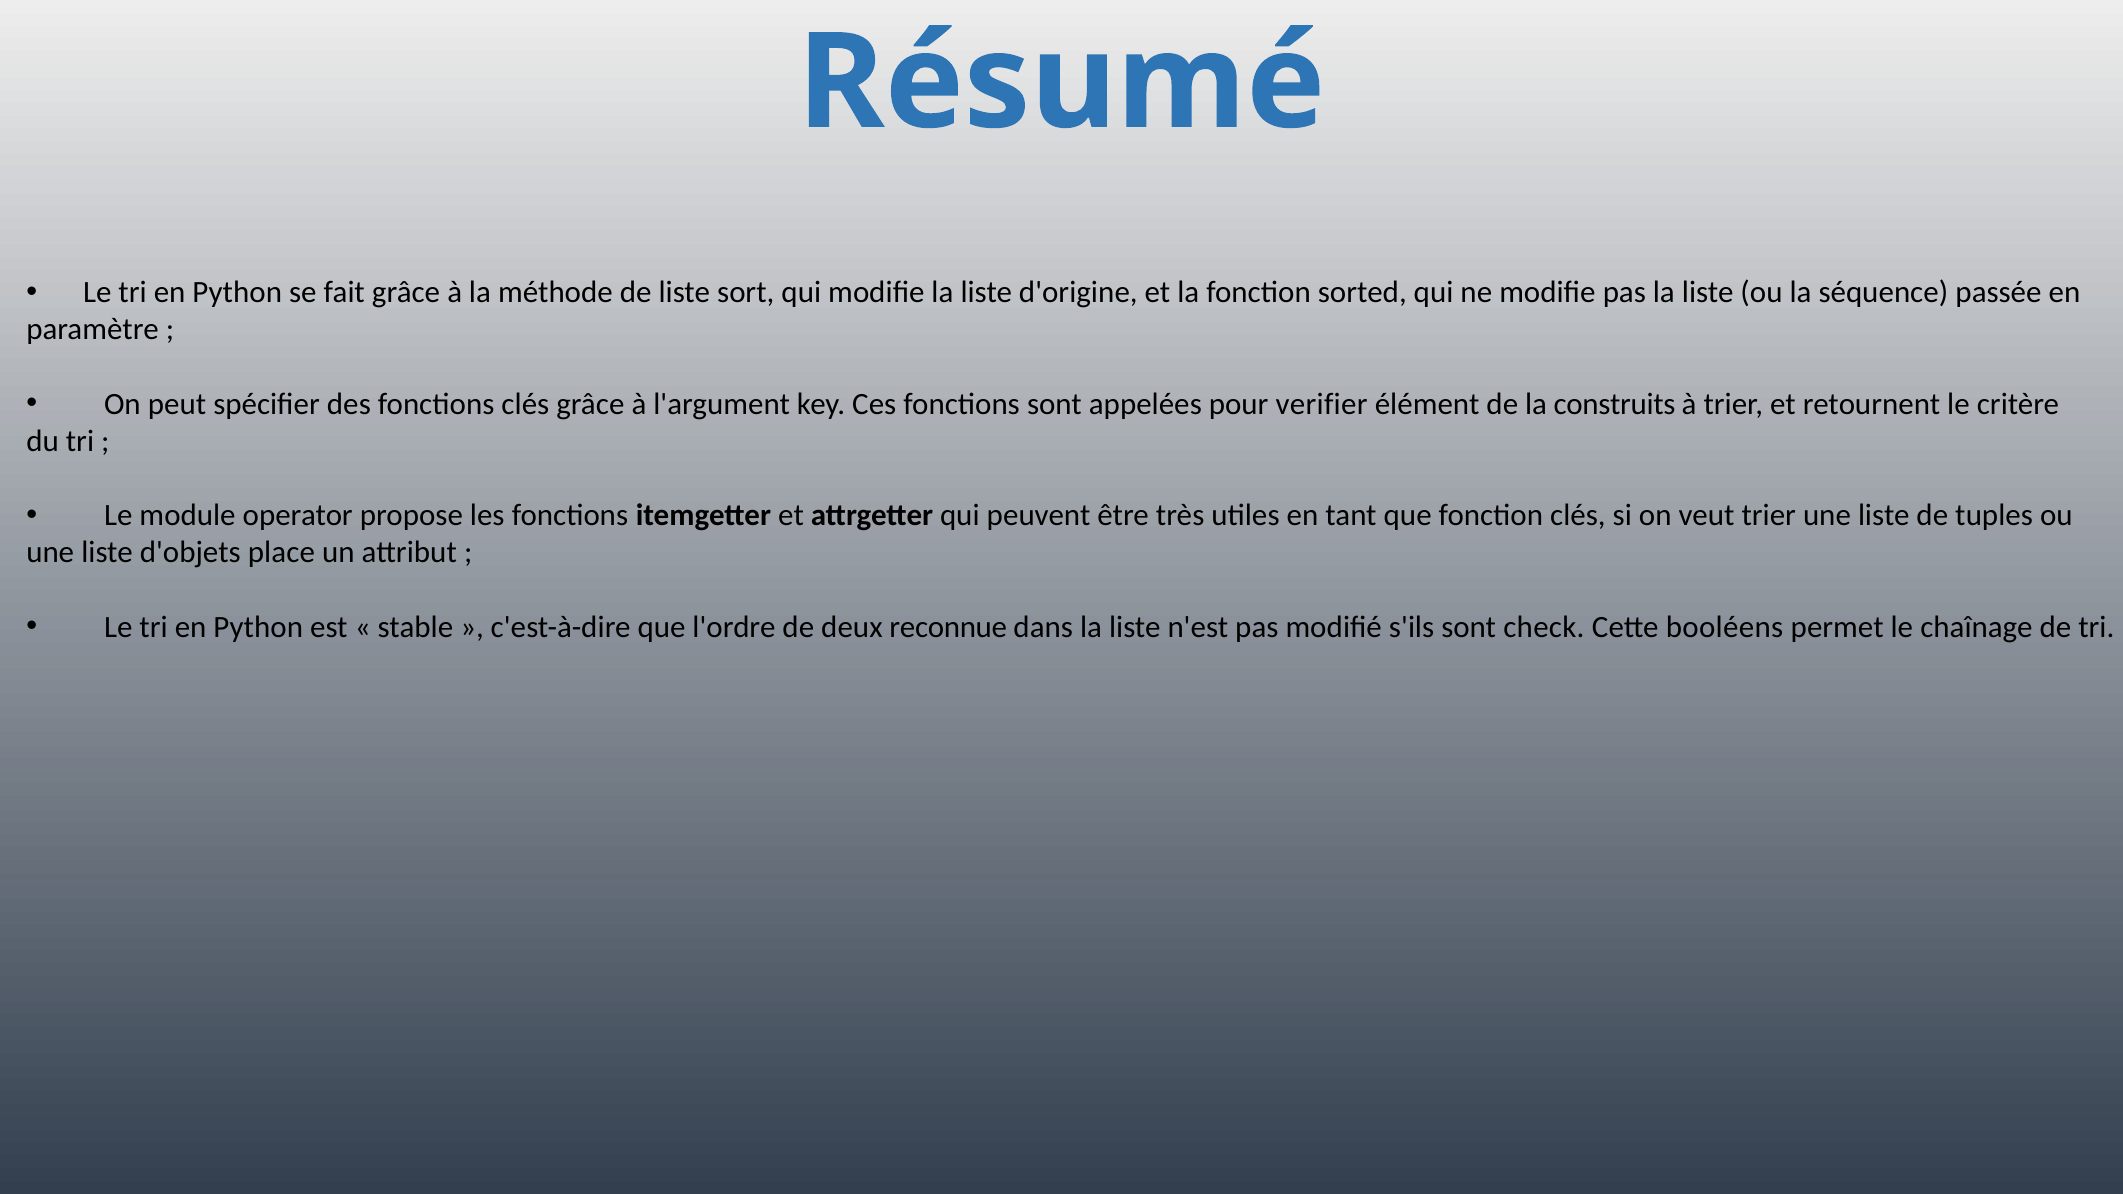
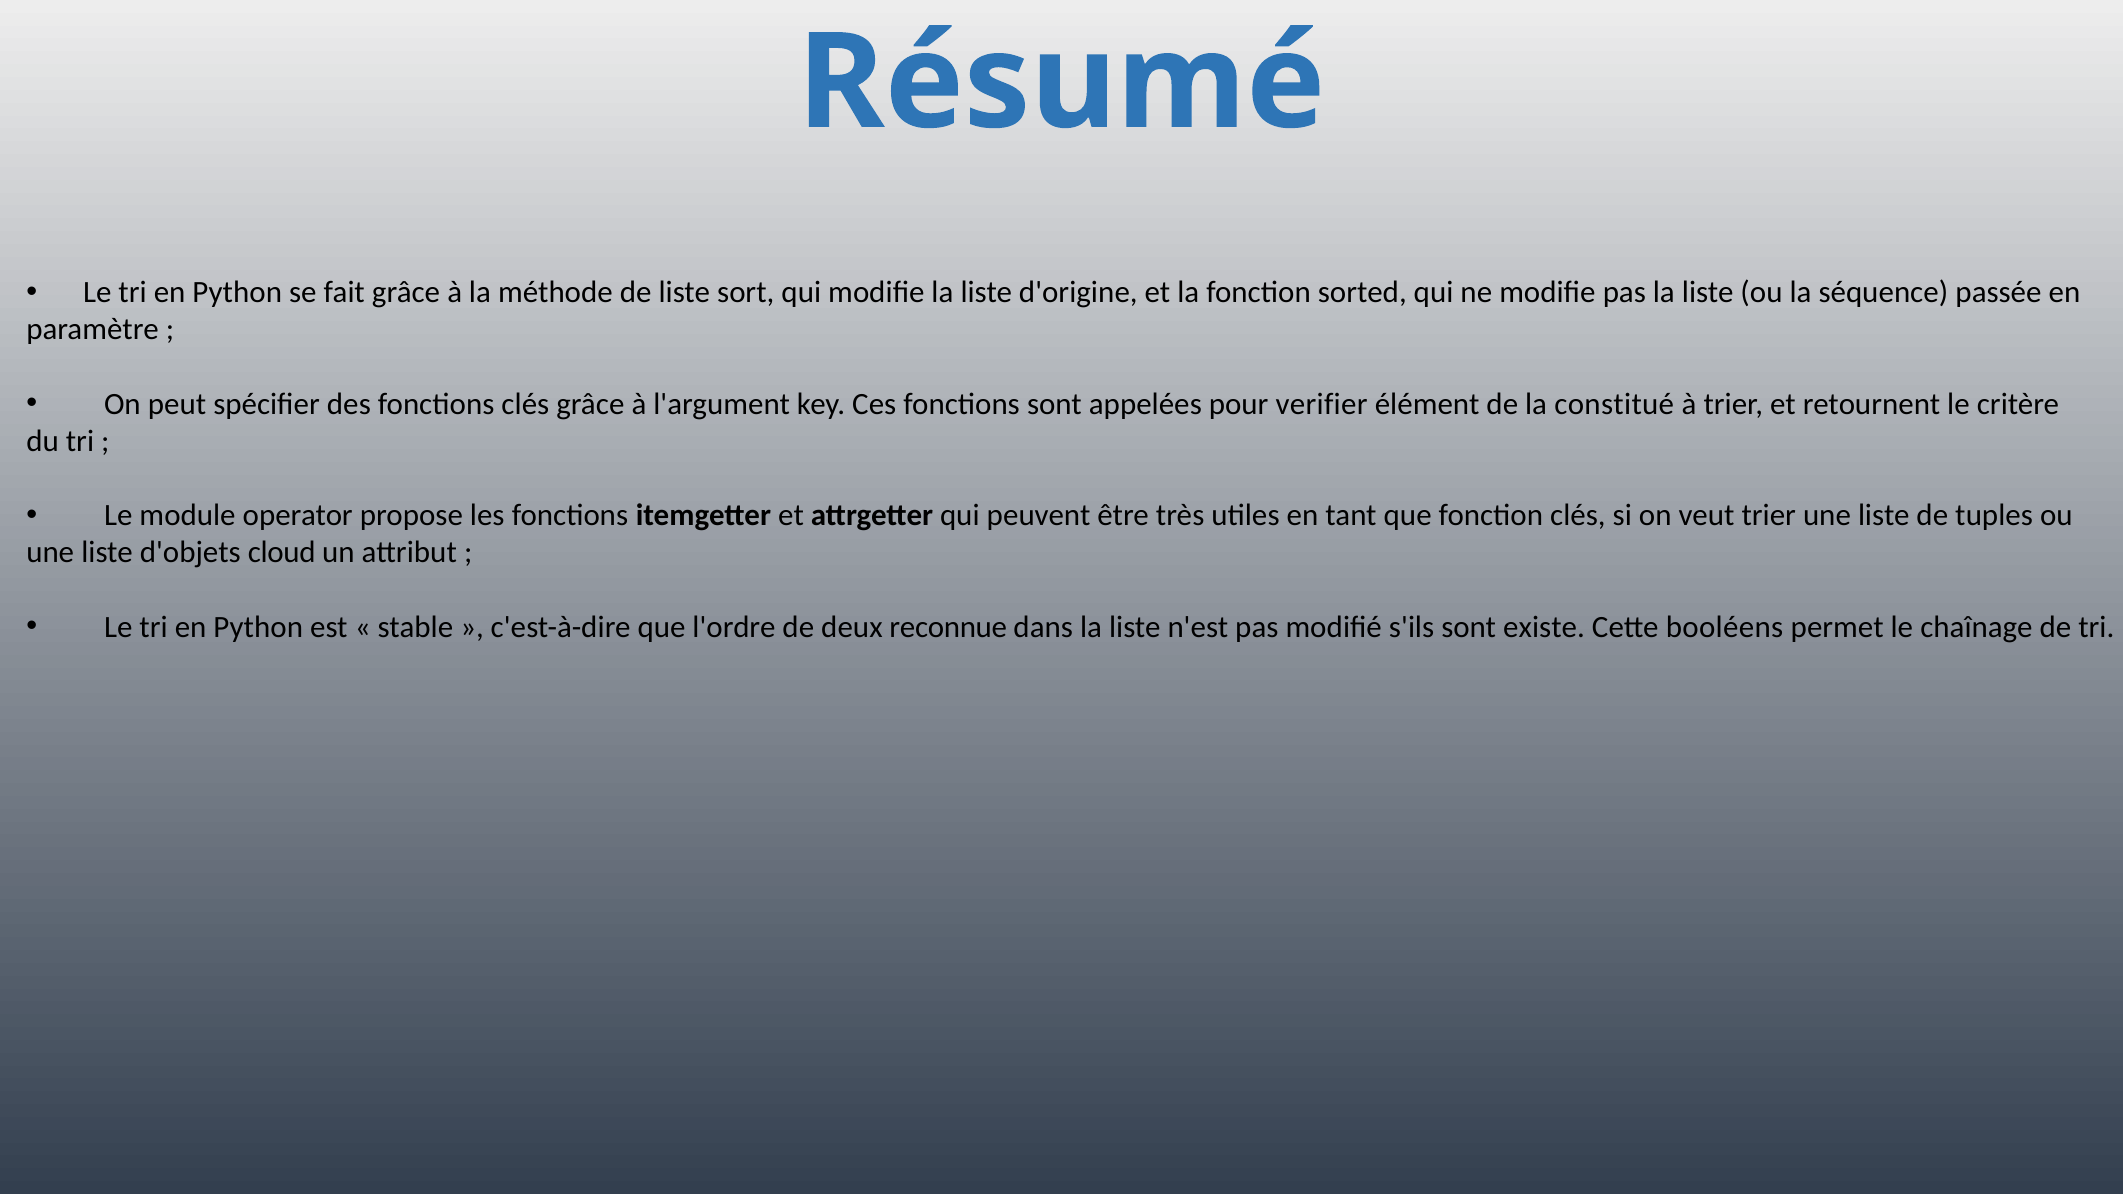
construits: construits -> constitué (1614, 404)
place: place -> cloud (282, 553)
check: check -> existe (1544, 627)
